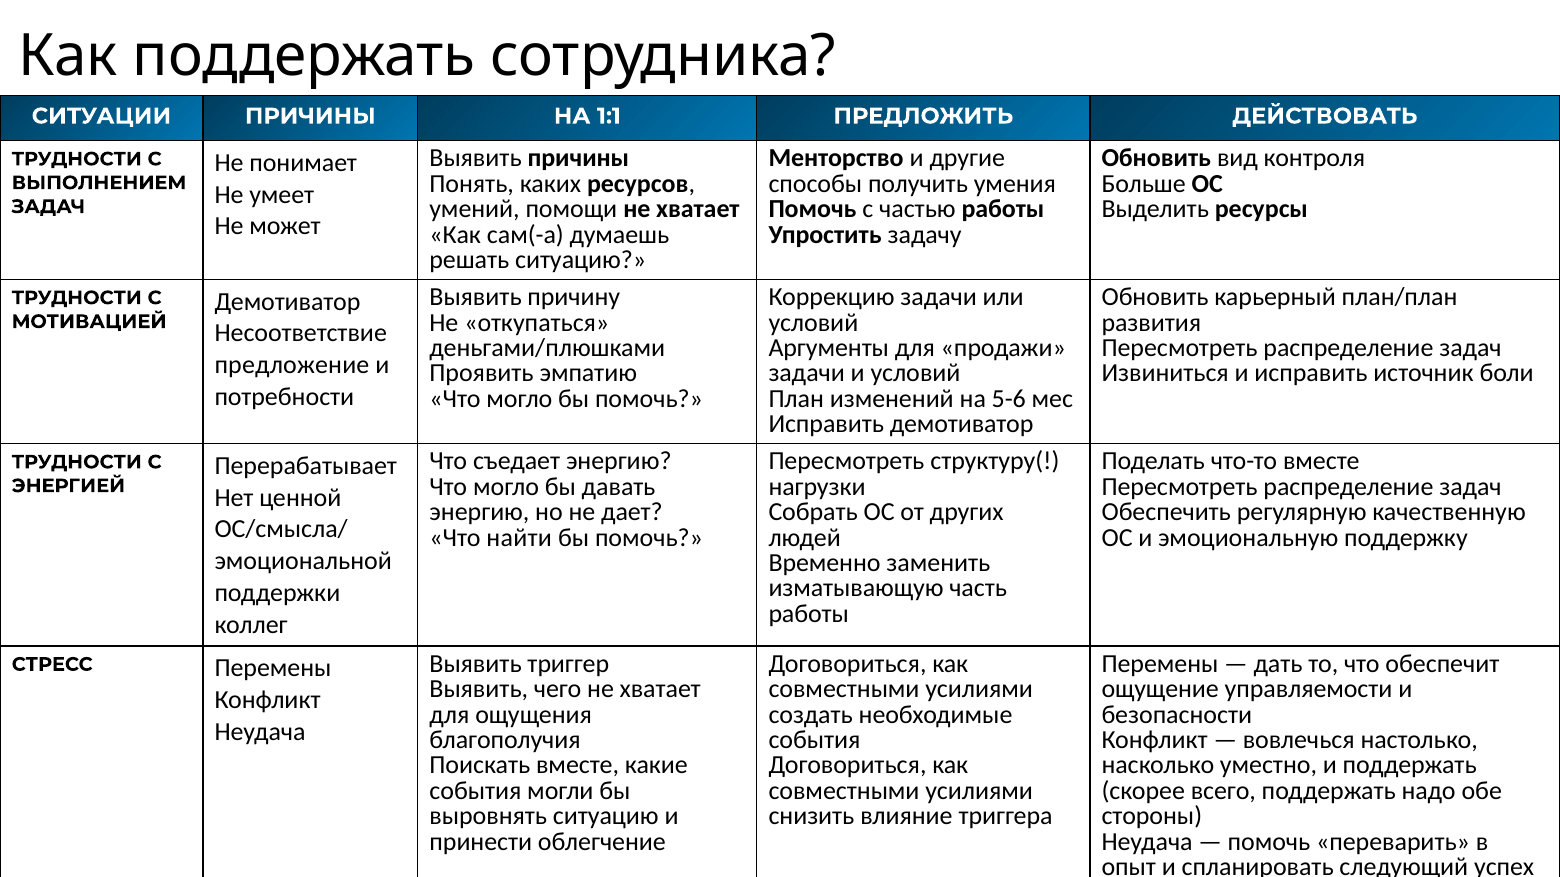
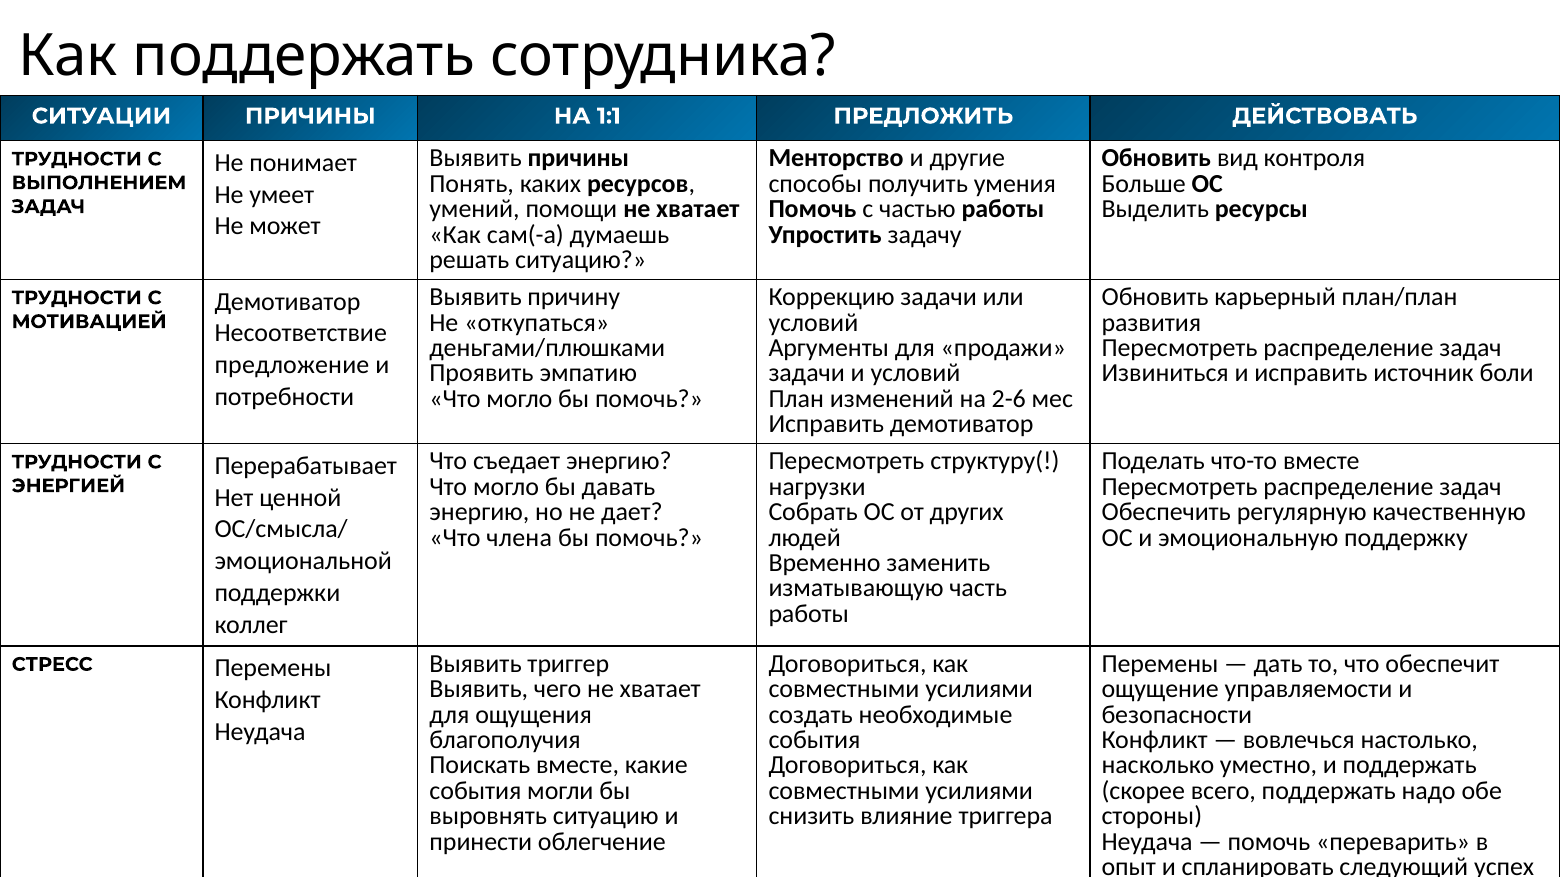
5-6: 5-6 -> 2-6 (1009, 399)
найти: найти -> члена (519, 538)
